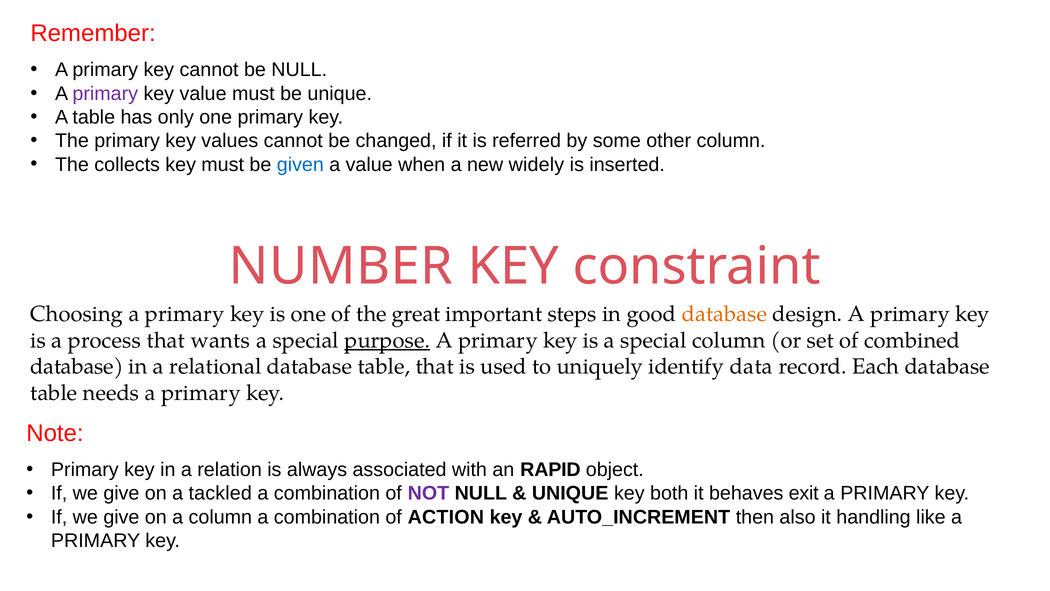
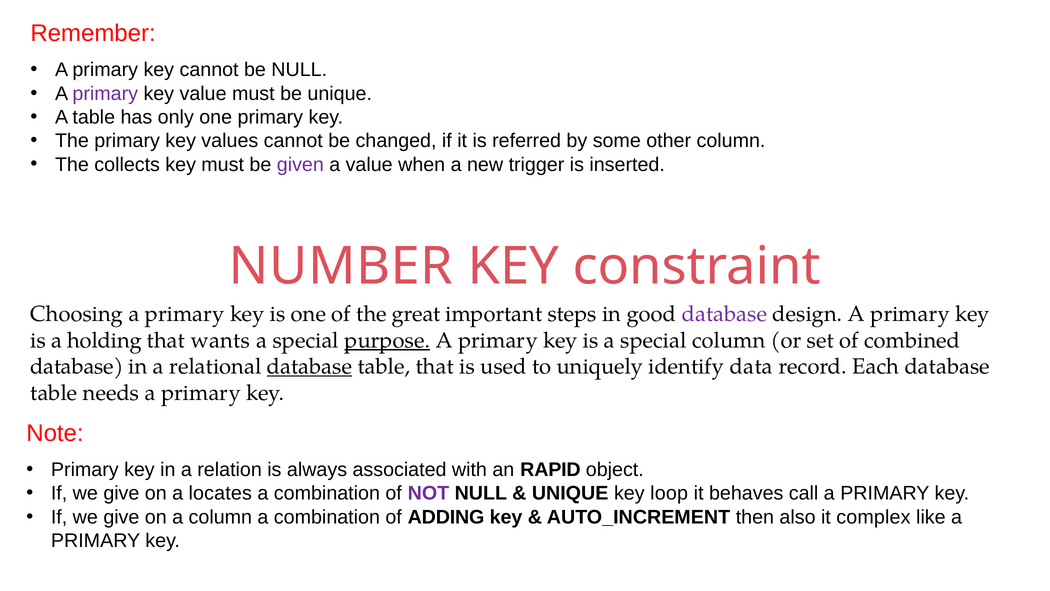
given colour: blue -> purple (300, 164)
widely: widely -> trigger (536, 164)
database colour: orange -> purple (724, 314)
process: process -> holding (105, 340)
database underline: none -> present (309, 366)
tackled: tackled -> locates (220, 493)
both: both -> loop (669, 493)
exit: exit -> call (804, 493)
ACTION: ACTION -> ADDING (446, 517)
handling: handling -> complex (873, 517)
